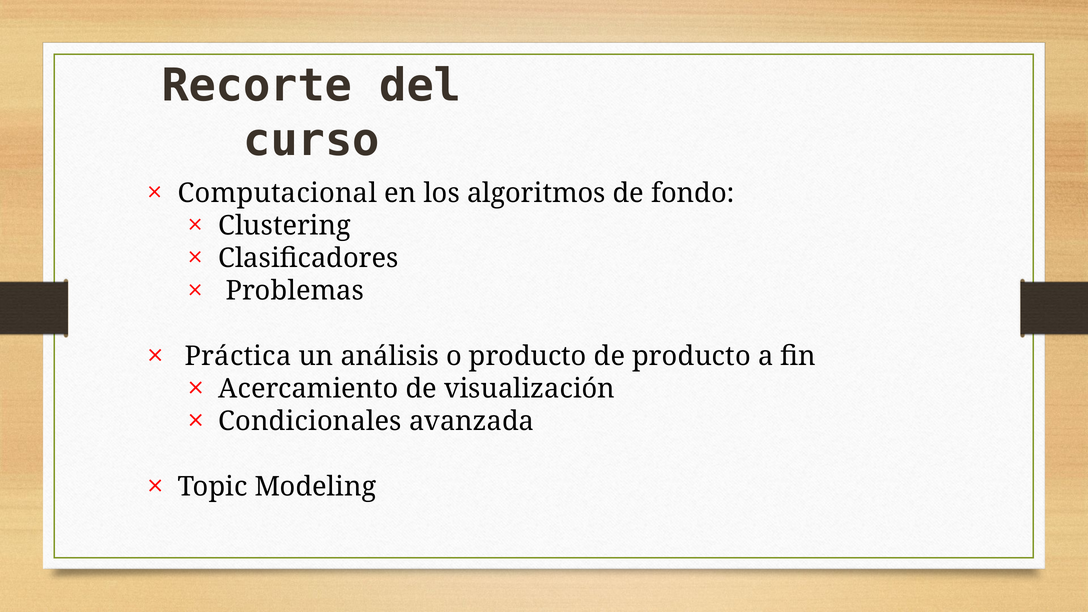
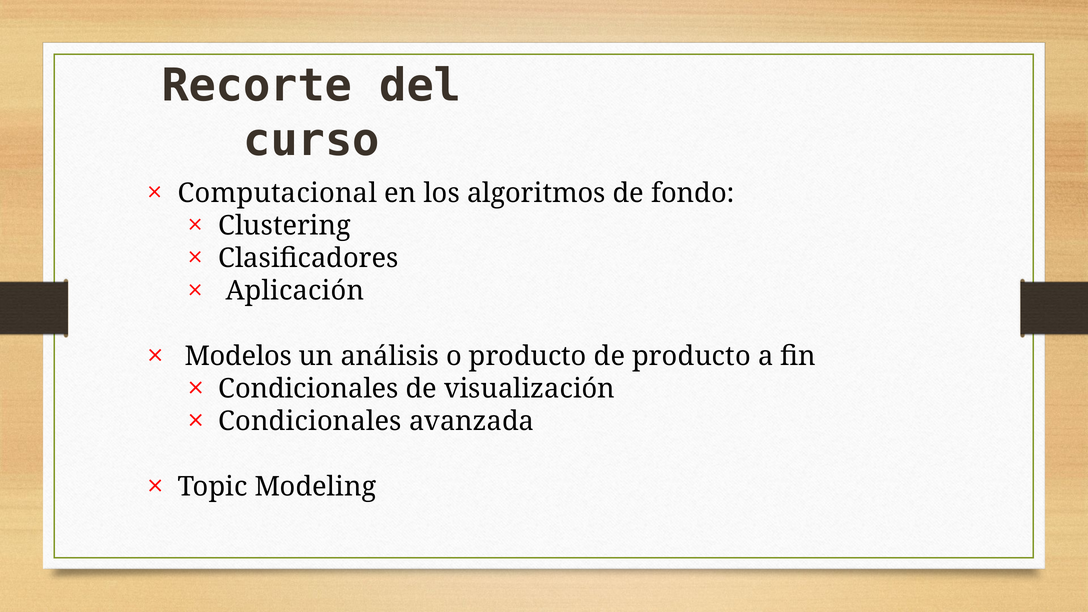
Problemas: Problemas -> Aplicación (295, 291)
Práctica: Práctica -> Modelos (238, 356)
Acercamiento: Acercamiento -> Condicionales (309, 389)
